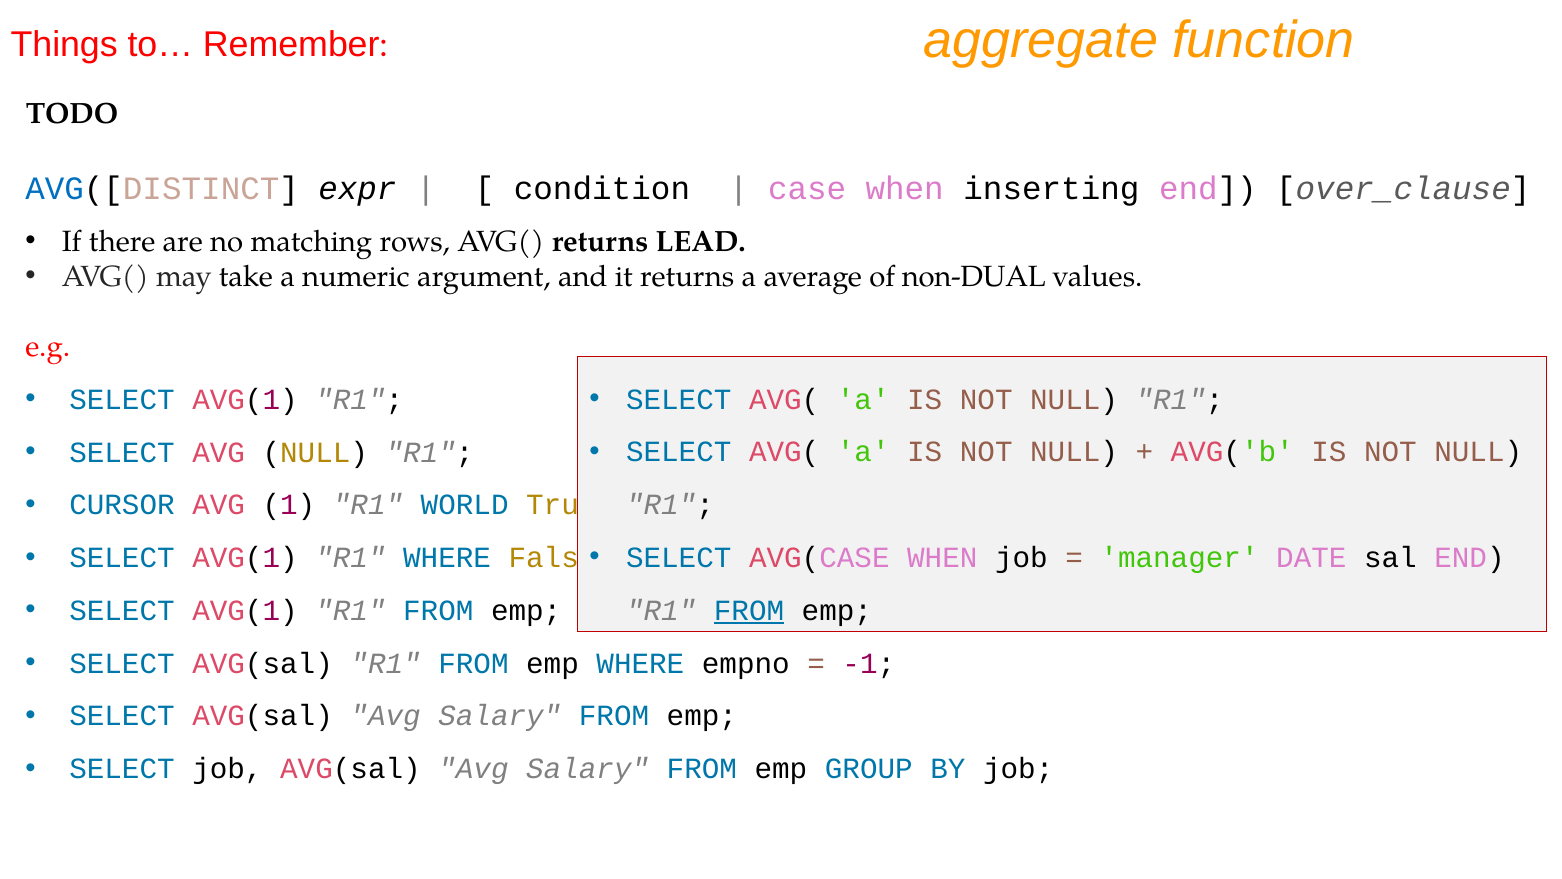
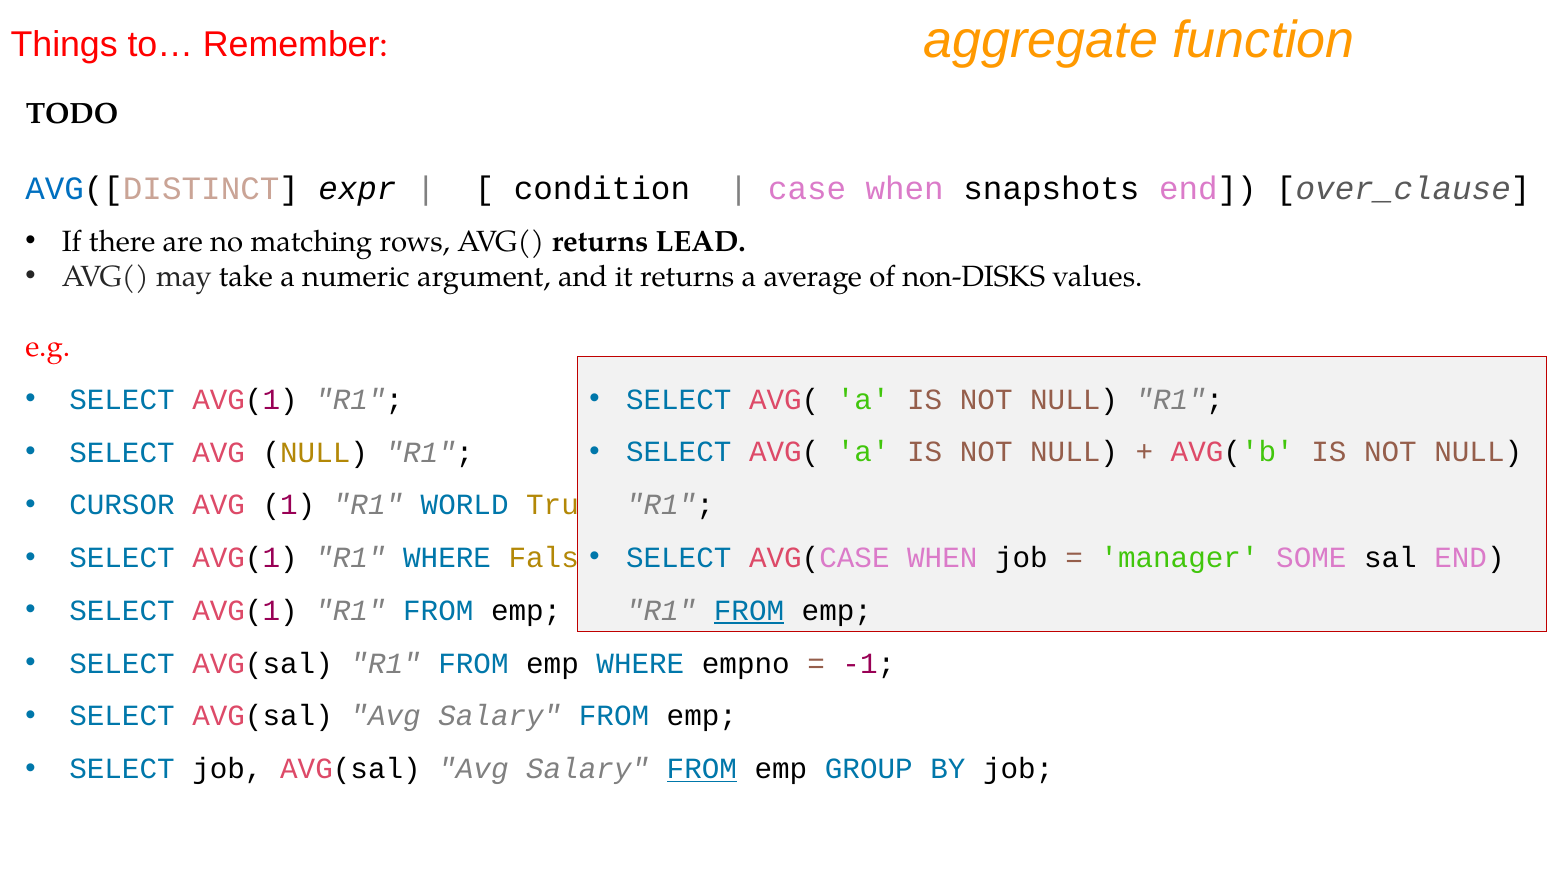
inserting: inserting -> snapshots (1051, 189)
non-DUAL: non-DUAL -> non-DISKS (974, 277)
DATE: DATE -> SOME (1311, 557)
FROM underline: none -> present (702, 769)
